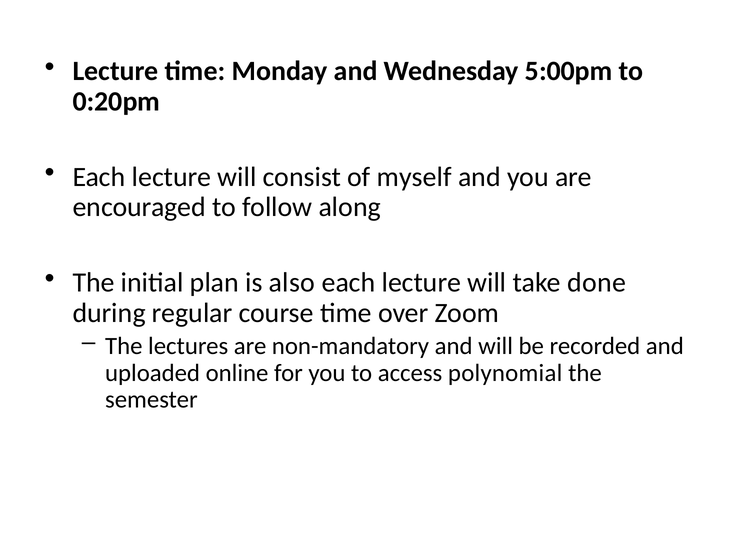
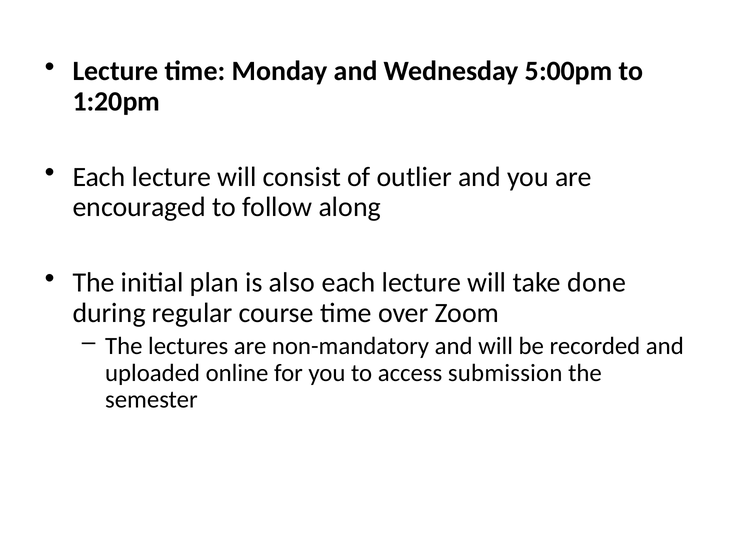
0:20pm: 0:20pm -> 1:20pm (116, 101)
myself: myself -> outlier (414, 177)
polynomial: polynomial -> submission (505, 373)
